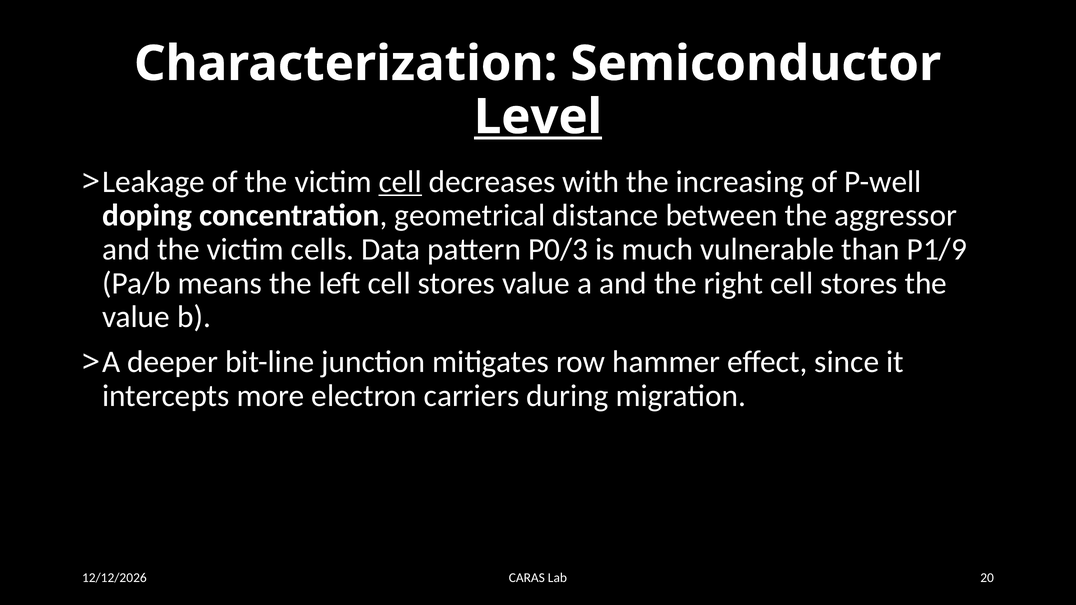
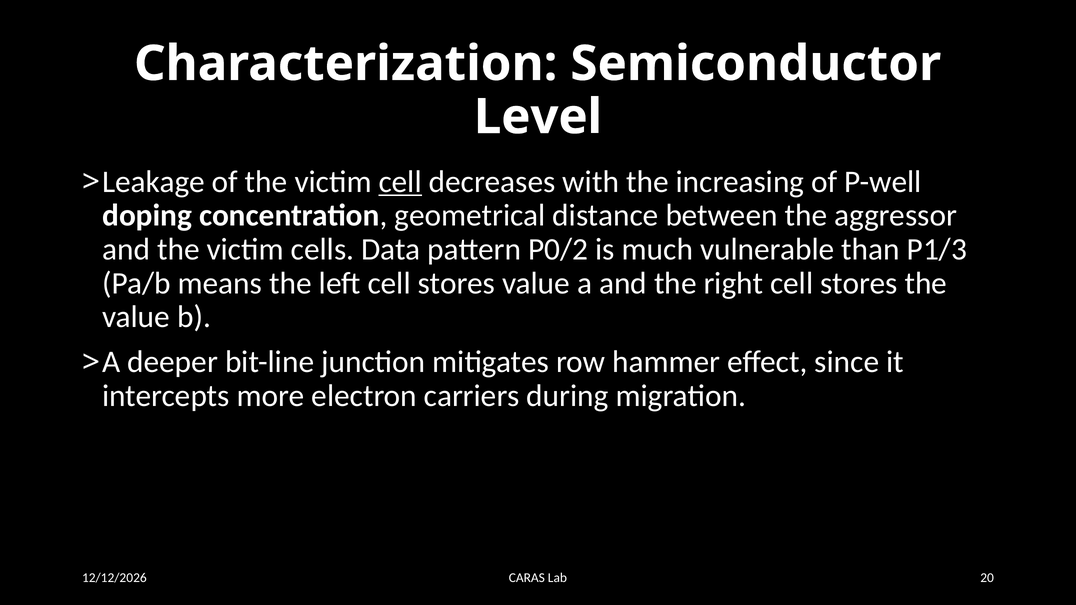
Level underline: present -> none (538, 117)
P0/3: P0/3 -> P0/2 (558, 250)
P1/9: P1/9 -> P1/3 (937, 250)
